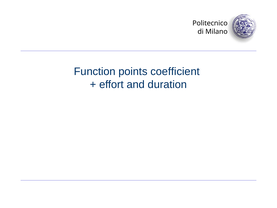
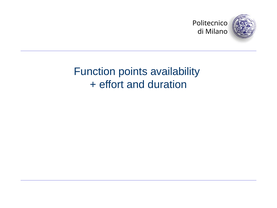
coefficient: coefficient -> availability (175, 71)
